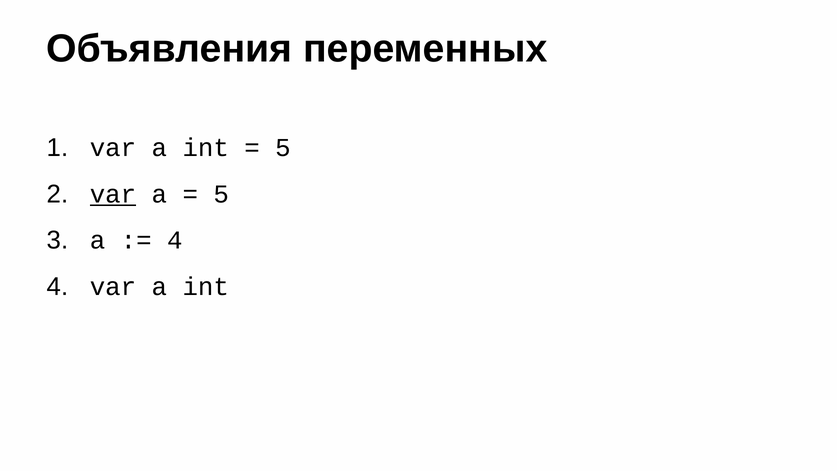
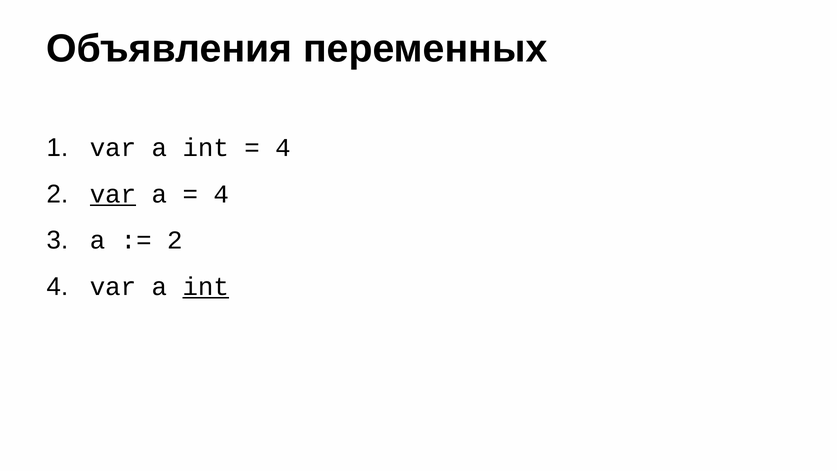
5: 5 -> 4 (283, 148)
5: 5 -> 4 (221, 194)
4: 4 -> 2 (175, 240)
int underline: none -> present (206, 287)
